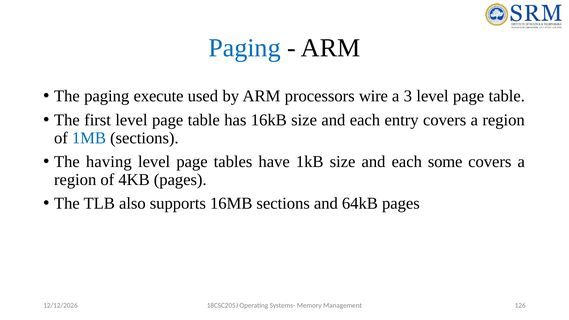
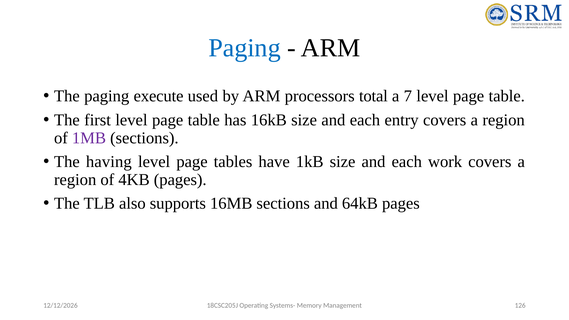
wire: wire -> total (373, 96)
3: 3 -> 7 (408, 96)
1MB colour: blue -> purple (89, 138)
some: some -> work (445, 162)
